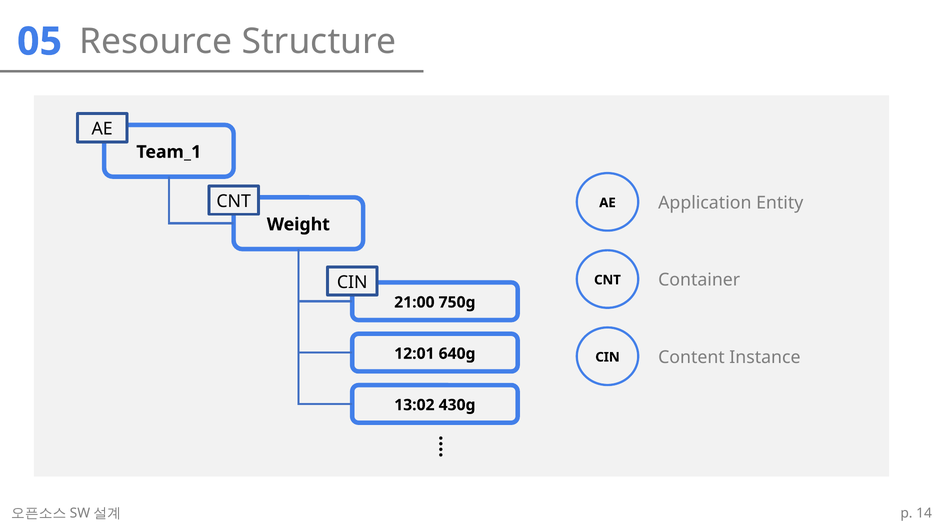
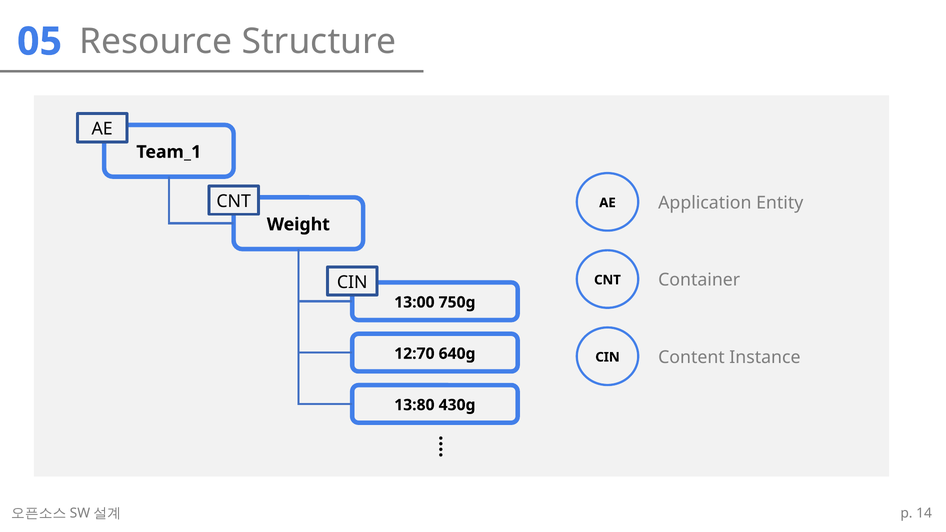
21:00: 21:00 -> 13:00 (414, 302)
12:01: 12:01 -> 12:70 (414, 354)
13:02: 13:02 -> 13:80 (414, 405)
